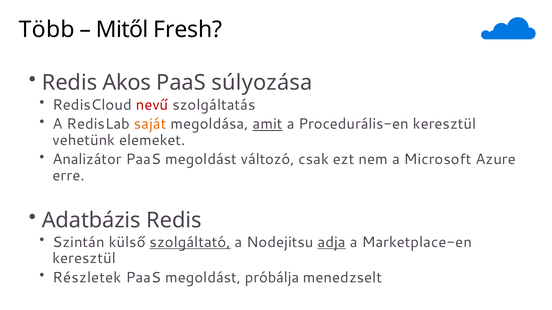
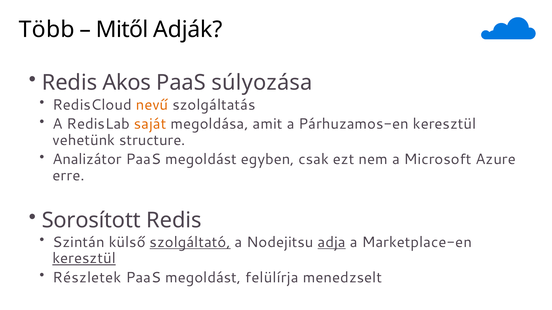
Fresh: Fresh -> Adják (188, 30)
nevű colour: red -> orange (152, 105)
amit underline: present -> none (268, 124)
Procedurális-en: Procedurális-en -> Párhuzamos-en (354, 124)
elemeket: elemeket -> structure (152, 140)
változó: változó -> egyben (268, 160)
Adatbázis: Adatbázis -> Sorosított (91, 221)
keresztül underline: none -> present (84, 259)
próbálja: próbálja -> felülírja (272, 278)
